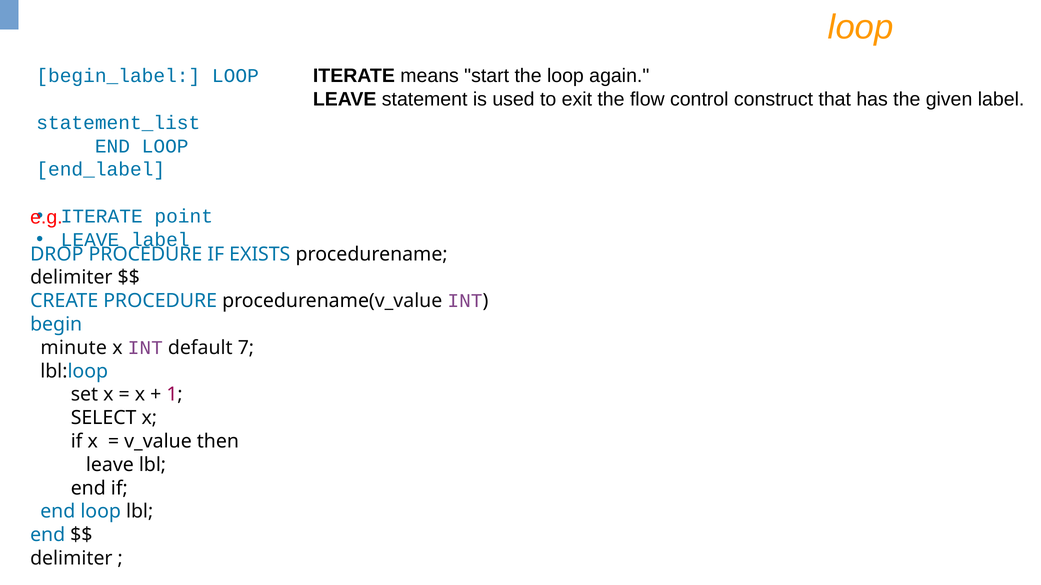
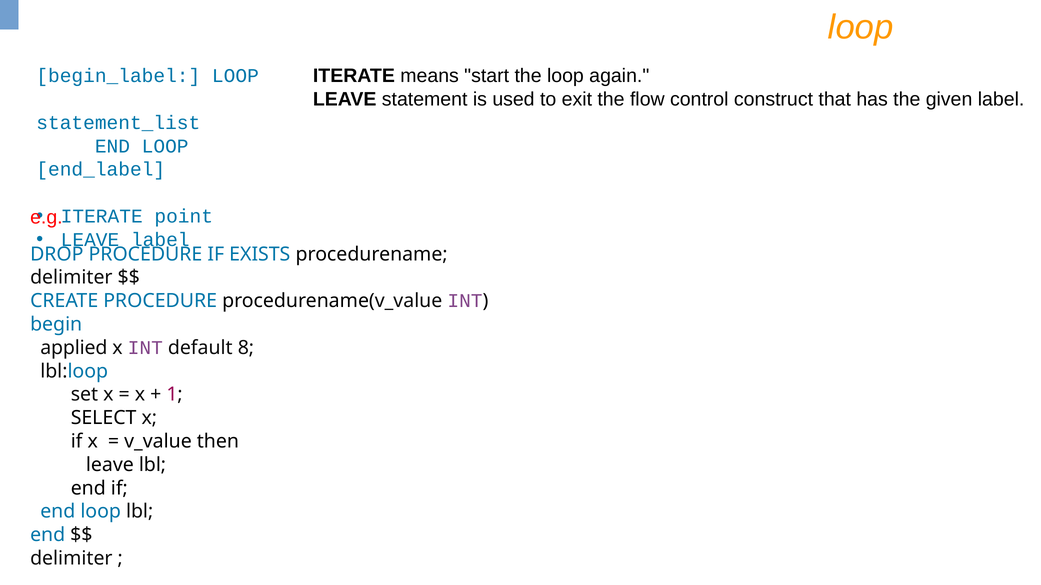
minute: minute -> applied (74, 348)
7: 7 -> 8 (246, 348)
